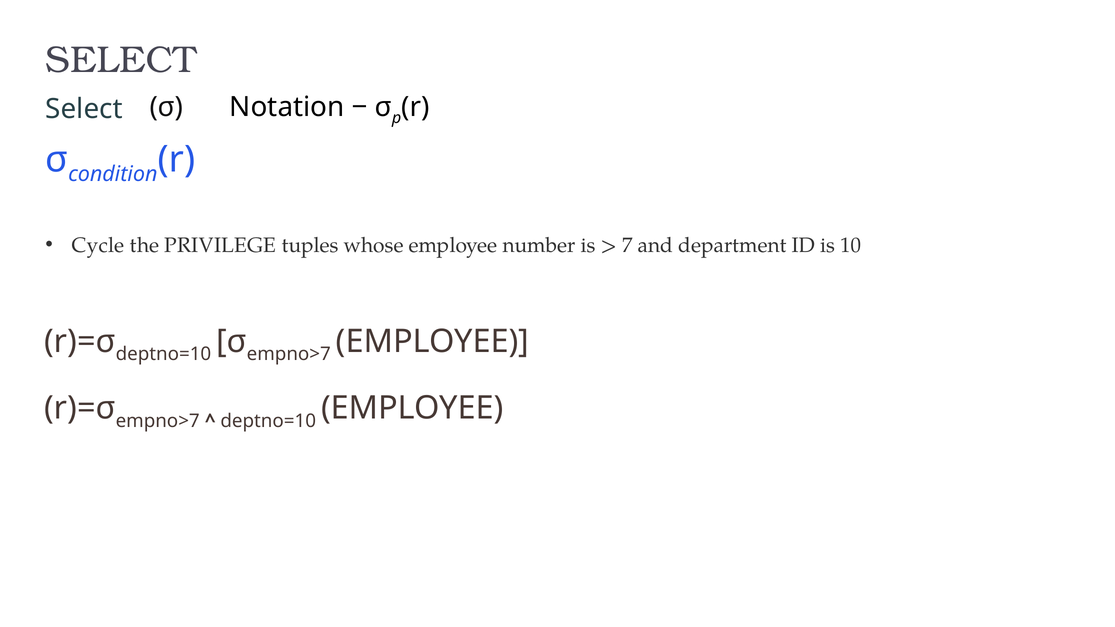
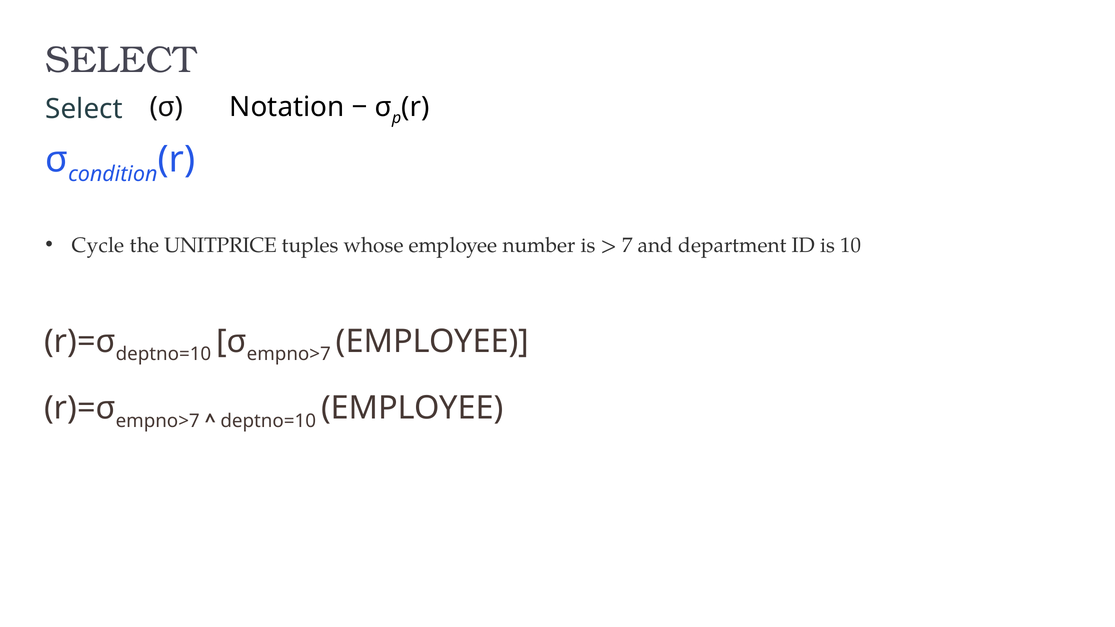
PRIVILEGE: PRIVILEGE -> UNITPRICE (221, 245)
